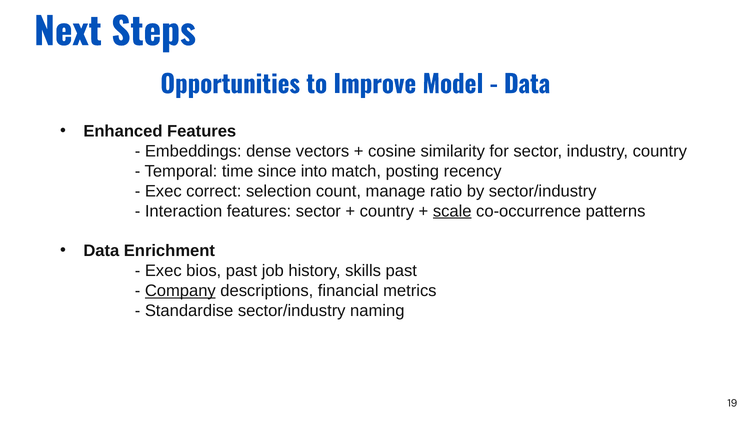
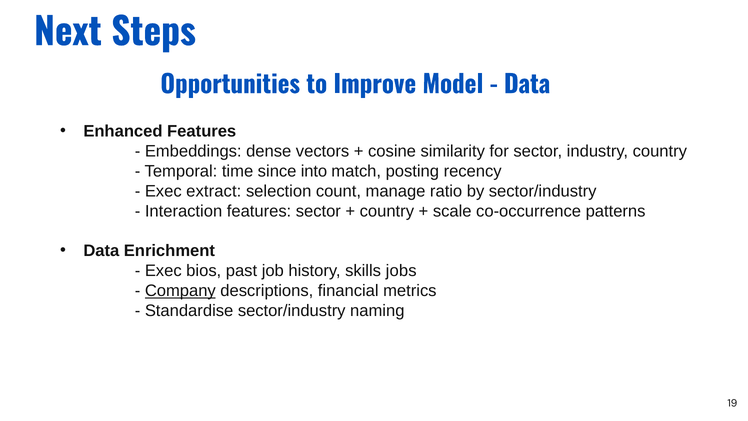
correct: correct -> extract (214, 191)
scale underline: present -> none (452, 211)
skills past: past -> jobs (401, 271)
